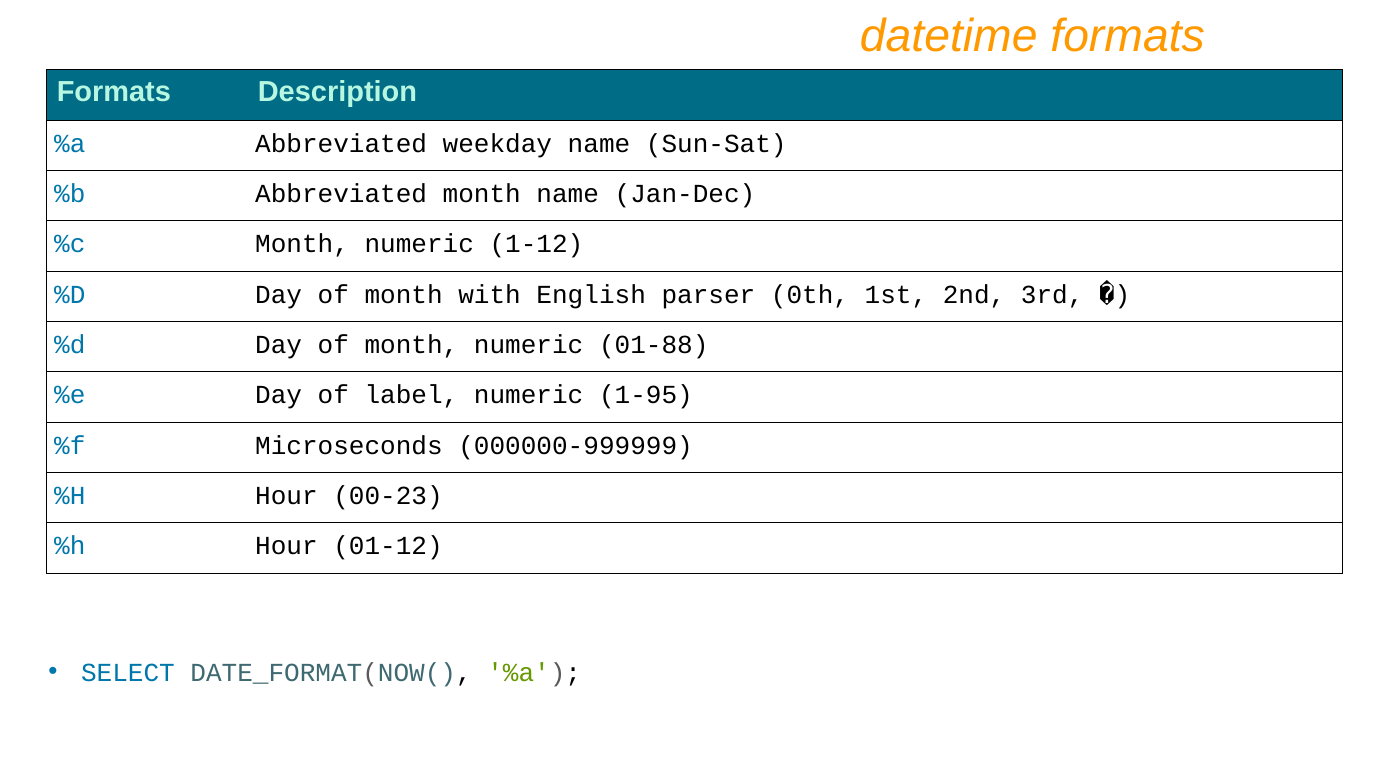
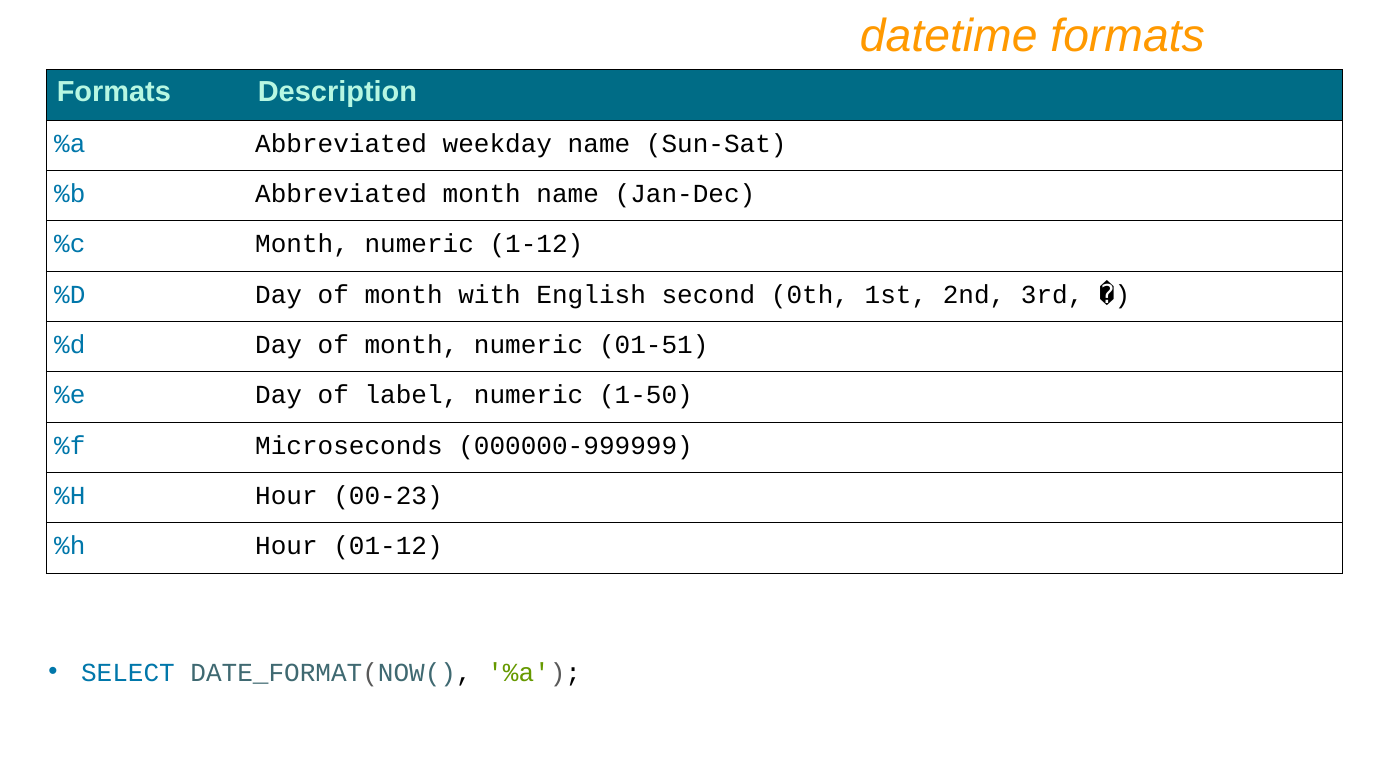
parser: parser -> second (708, 295)
01-88: 01-88 -> 01-51 (654, 345)
1-95: 1-95 -> 1-50 (646, 395)
